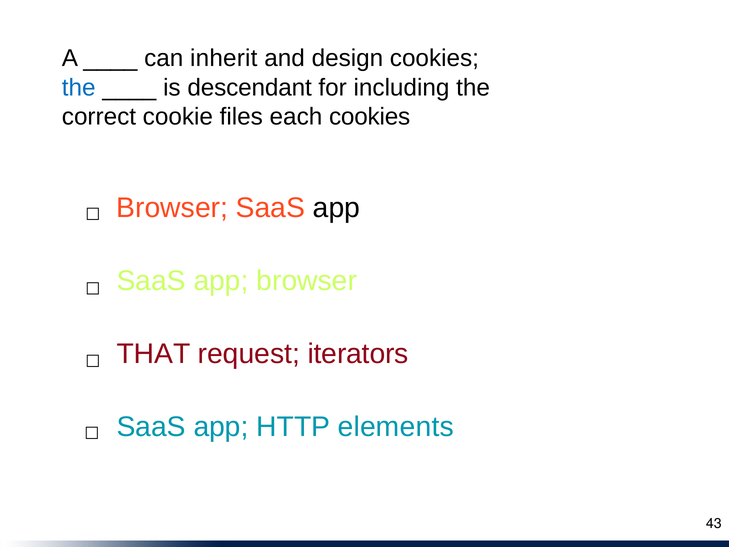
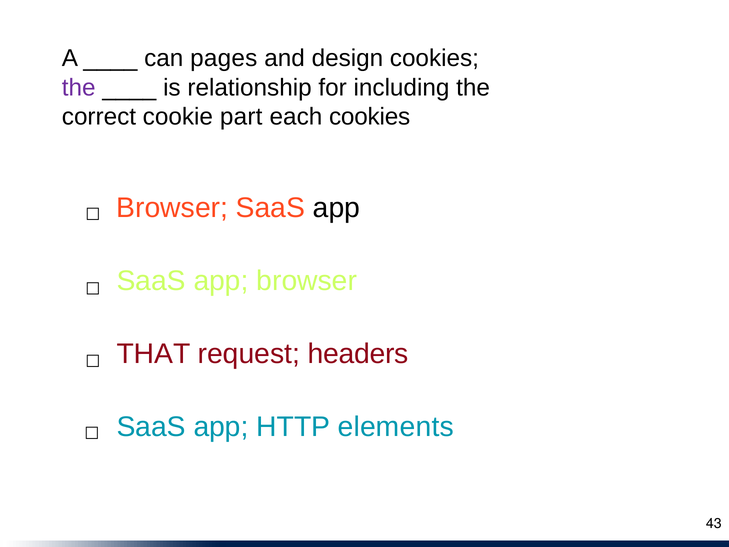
inherit: inherit -> pages (224, 58)
the colour: blue -> purple (79, 87)
descendant: descendant -> relationship (250, 87)
files: files -> part (241, 117)
iterators: iterators -> headers (358, 354)
